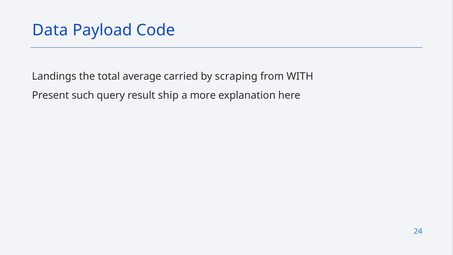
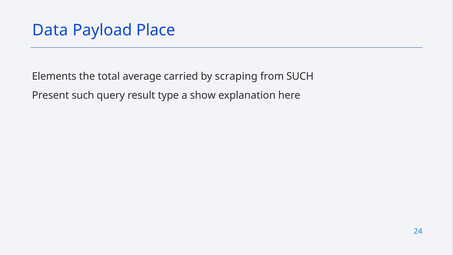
Code: Code -> Place (156, 30)
Landings: Landings -> Elements (54, 76)
from WITH: WITH -> SUCH (300, 76)
ship: ship -> type (168, 95)
more: more -> show (203, 95)
